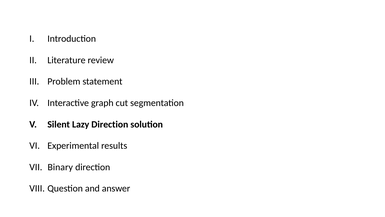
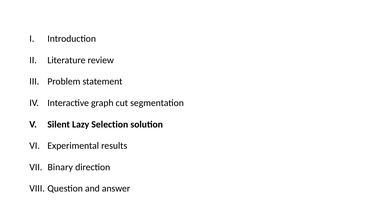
Lazy Direction: Direction -> Selection (110, 124)
